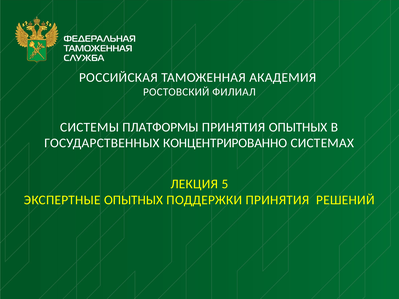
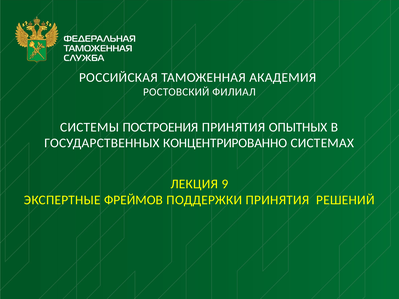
ПЛАТФОРМЫ: ПЛАТФОРМЫ -> ПОСТРОЕНИЯ (160, 127)
5: 5 -> 9 (225, 184)
ЭКСПЕРТНЫЕ ОПЫТНЫХ: ОПЫТНЫХ -> ФРЕЙМОВ (134, 200)
